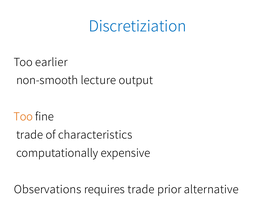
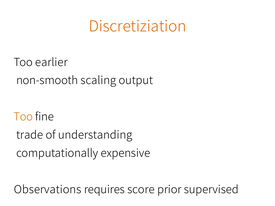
Discretiziation colour: blue -> orange (137, 26)
lecture: lecture -> scaling (98, 81)
characteristics: characteristics -> understanding (95, 135)
requires trade: trade -> score (141, 190)
alternative: alternative -> supervised (211, 190)
